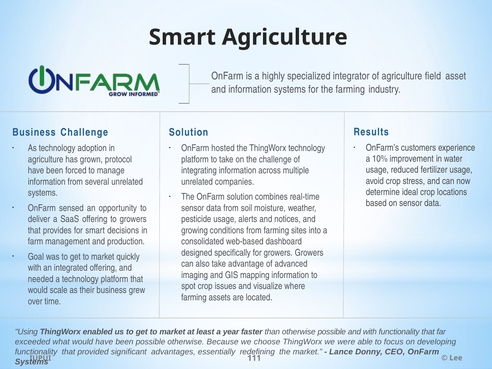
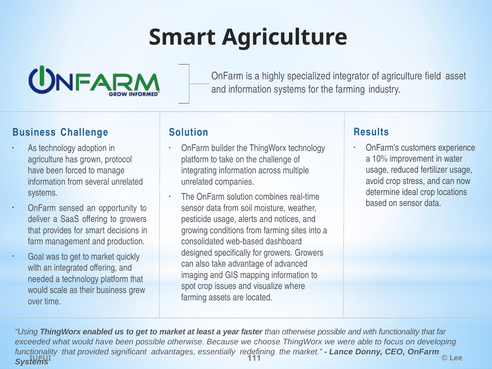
hosted: hosted -> builder (223, 148)
